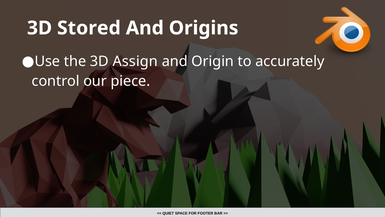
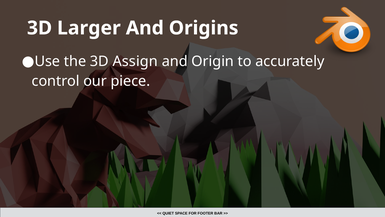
Stored: Stored -> Larger (89, 28)
